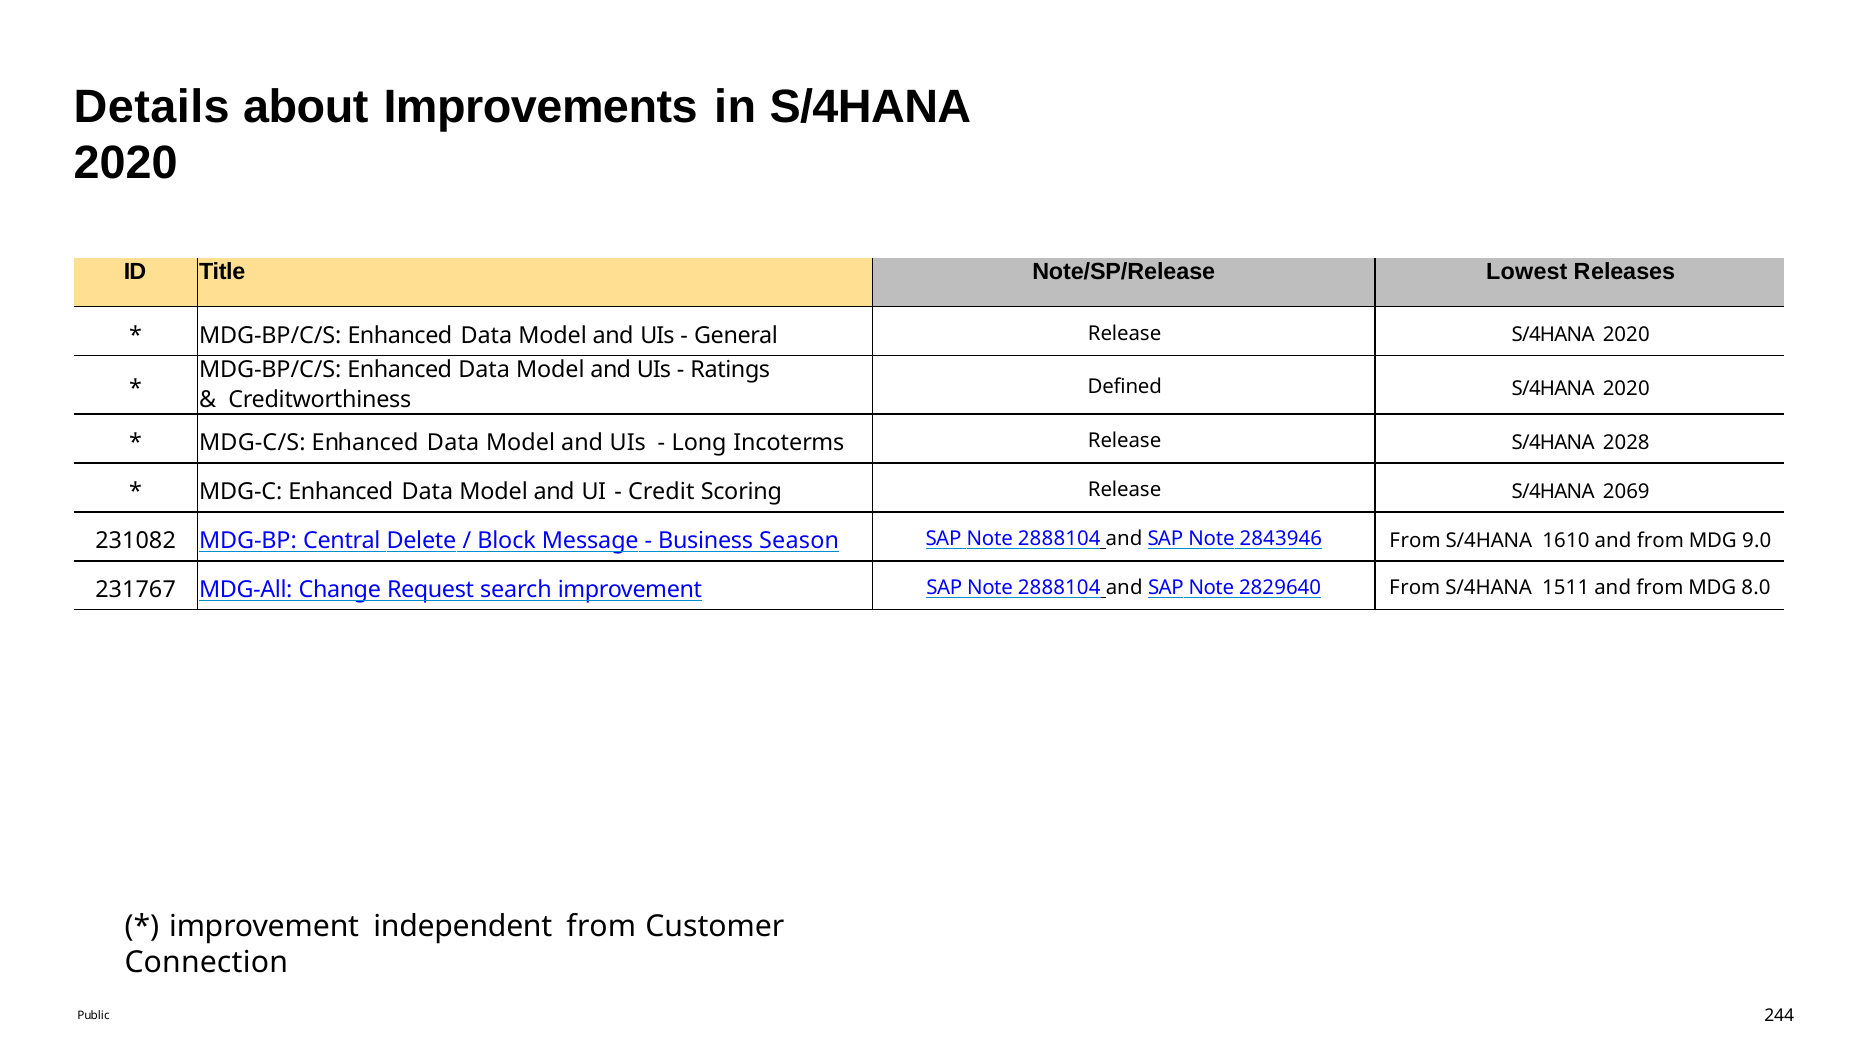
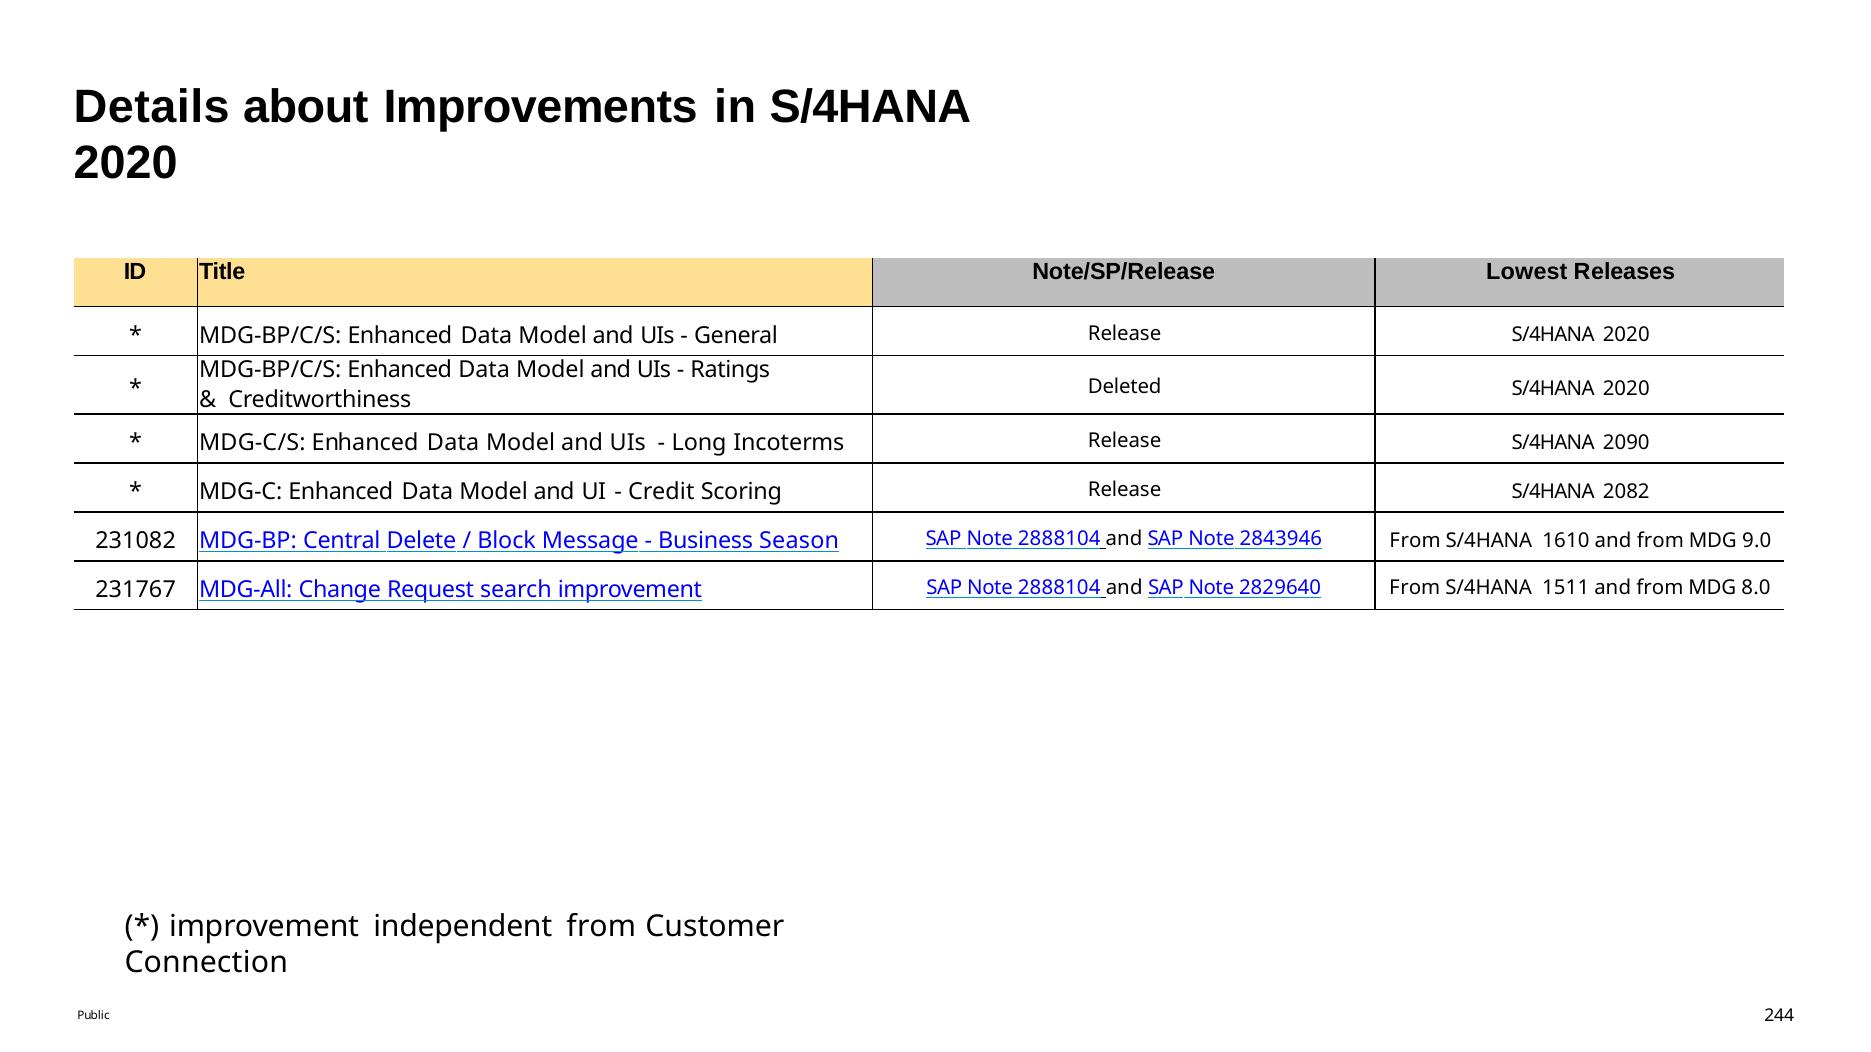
Defined: Defined -> Deleted (1125, 387)
2028: 2028 -> 2090 (1626, 443)
2069: 2069 -> 2082 (1626, 492)
